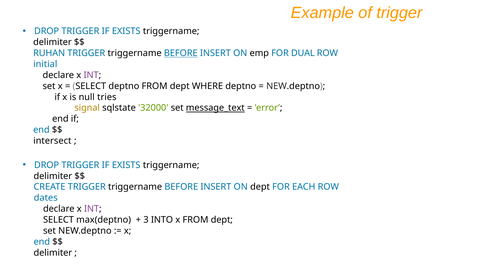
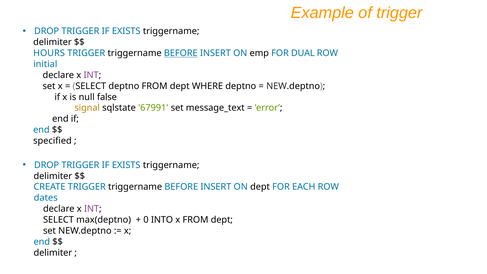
RUHAN: RUHAN -> HOURS (49, 53)
tries: tries -> false (107, 97)
32000: 32000 -> 67991 (153, 108)
message_text underline: present -> none (215, 108)
intersect: intersect -> specified (52, 141)
3: 3 -> 0 (146, 220)
